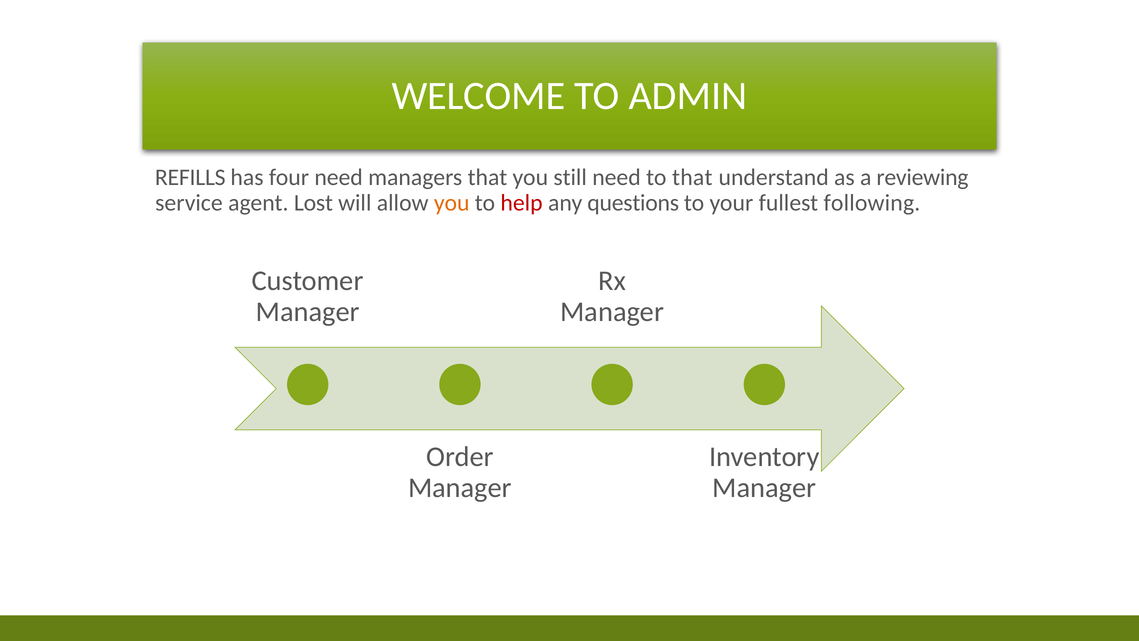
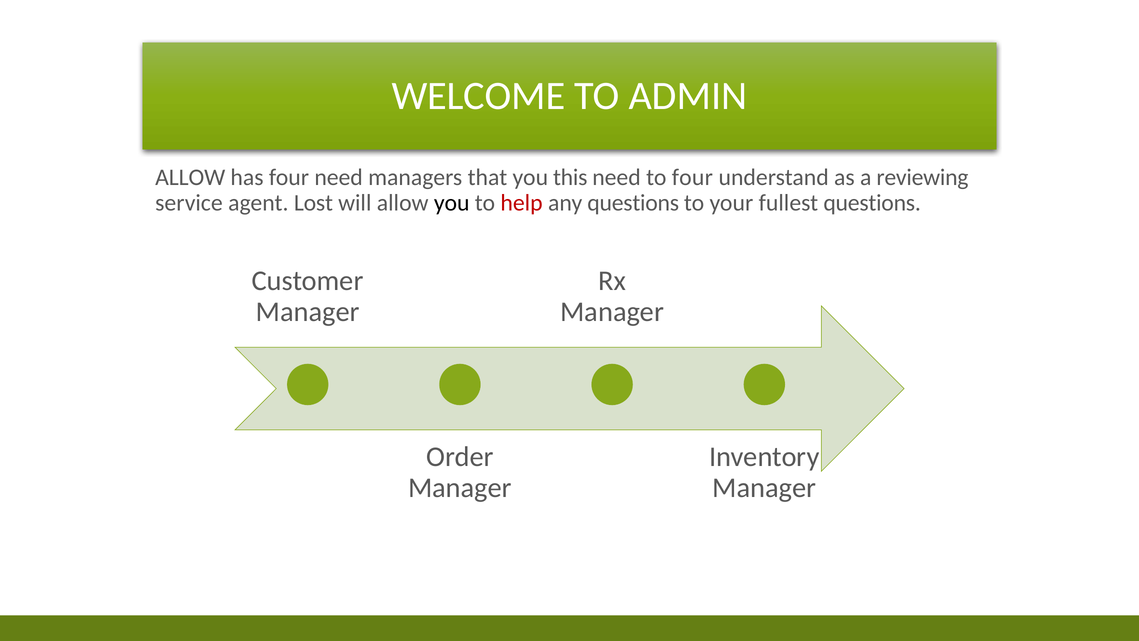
REFILLS: REFILLS -> ALLOW (190, 177)
still: still -> this (570, 177)
to that: that -> four (692, 177)
you colour: orange -> black (452, 203)
fullest following: following -> questions (872, 203)
